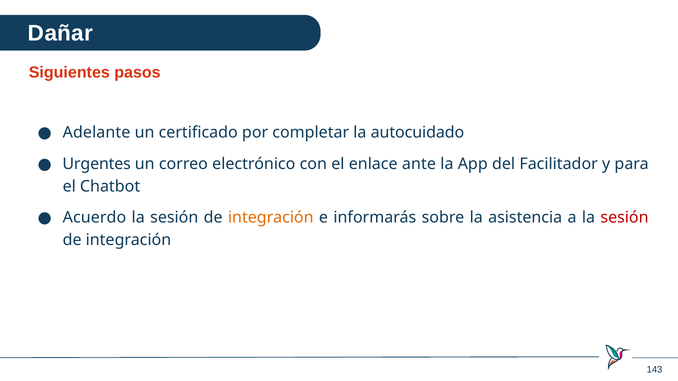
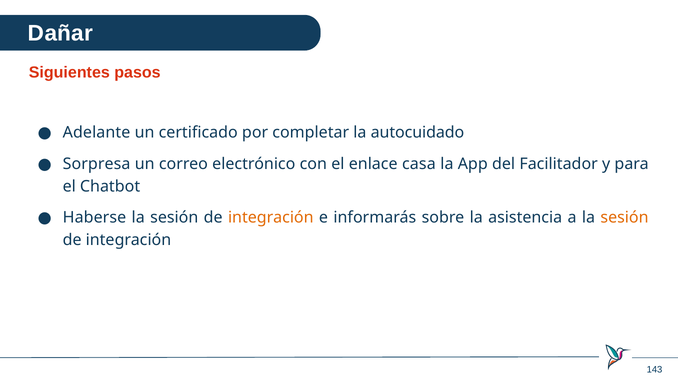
Urgentes: Urgentes -> Sorpresa (97, 164)
ante: ante -> casa (419, 164)
Acuerdo: Acuerdo -> Haberse (94, 218)
sesión colour: red -> orange (625, 218)
